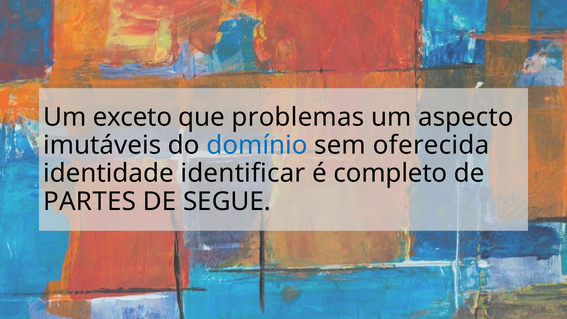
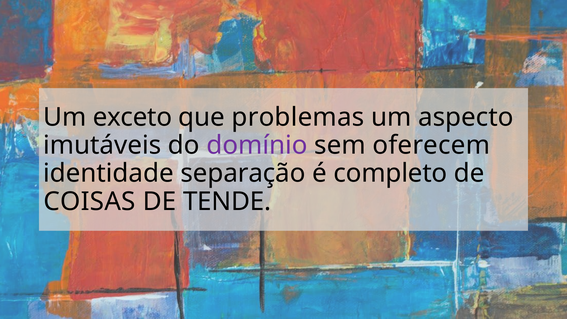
domínio colour: blue -> purple (257, 145)
oferecida: oferecida -> oferecem (431, 145)
identificar: identificar -> separação (243, 173)
PARTES: PARTES -> COISAS (90, 201)
SEGUE: SEGUE -> TENDE (227, 201)
